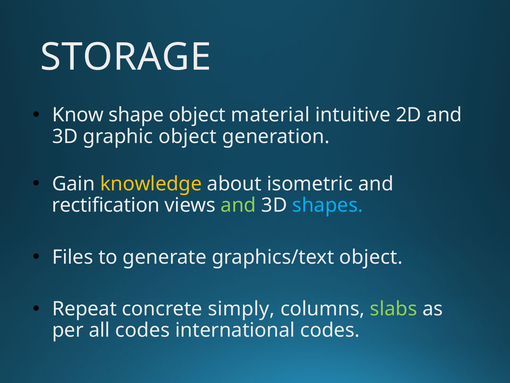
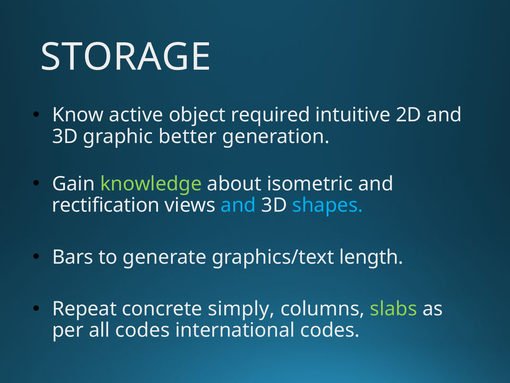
shape: shape -> active (136, 115)
material: material -> required (271, 115)
graphic object: object -> better (188, 136)
knowledge colour: yellow -> light green (151, 184)
and colour: light green -> light blue (238, 205)
Files: Files -> Bars (73, 257)
graphics/text object: object -> length (371, 257)
